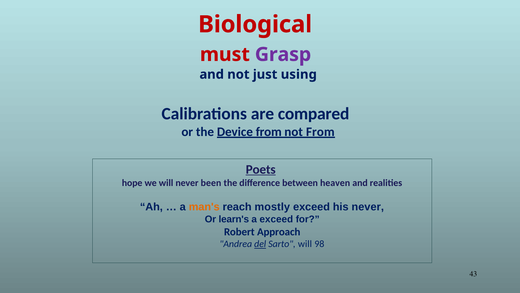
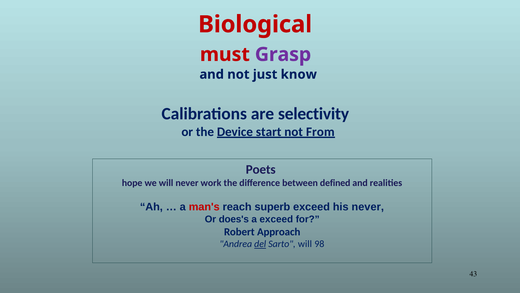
using: using -> know (299, 74)
compared: compared -> selectivity (314, 114)
Device from: from -> start (269, 132)
Poets underline: present -> none (261, 169)
been: been -> work (211, 183)
heaven: heaven -> defined (335, 183)
man's colour: orange -> red (204, 207)
mostly: mostly -> superb (272, 207)
learn's: learn's -> does's (234, 219)
